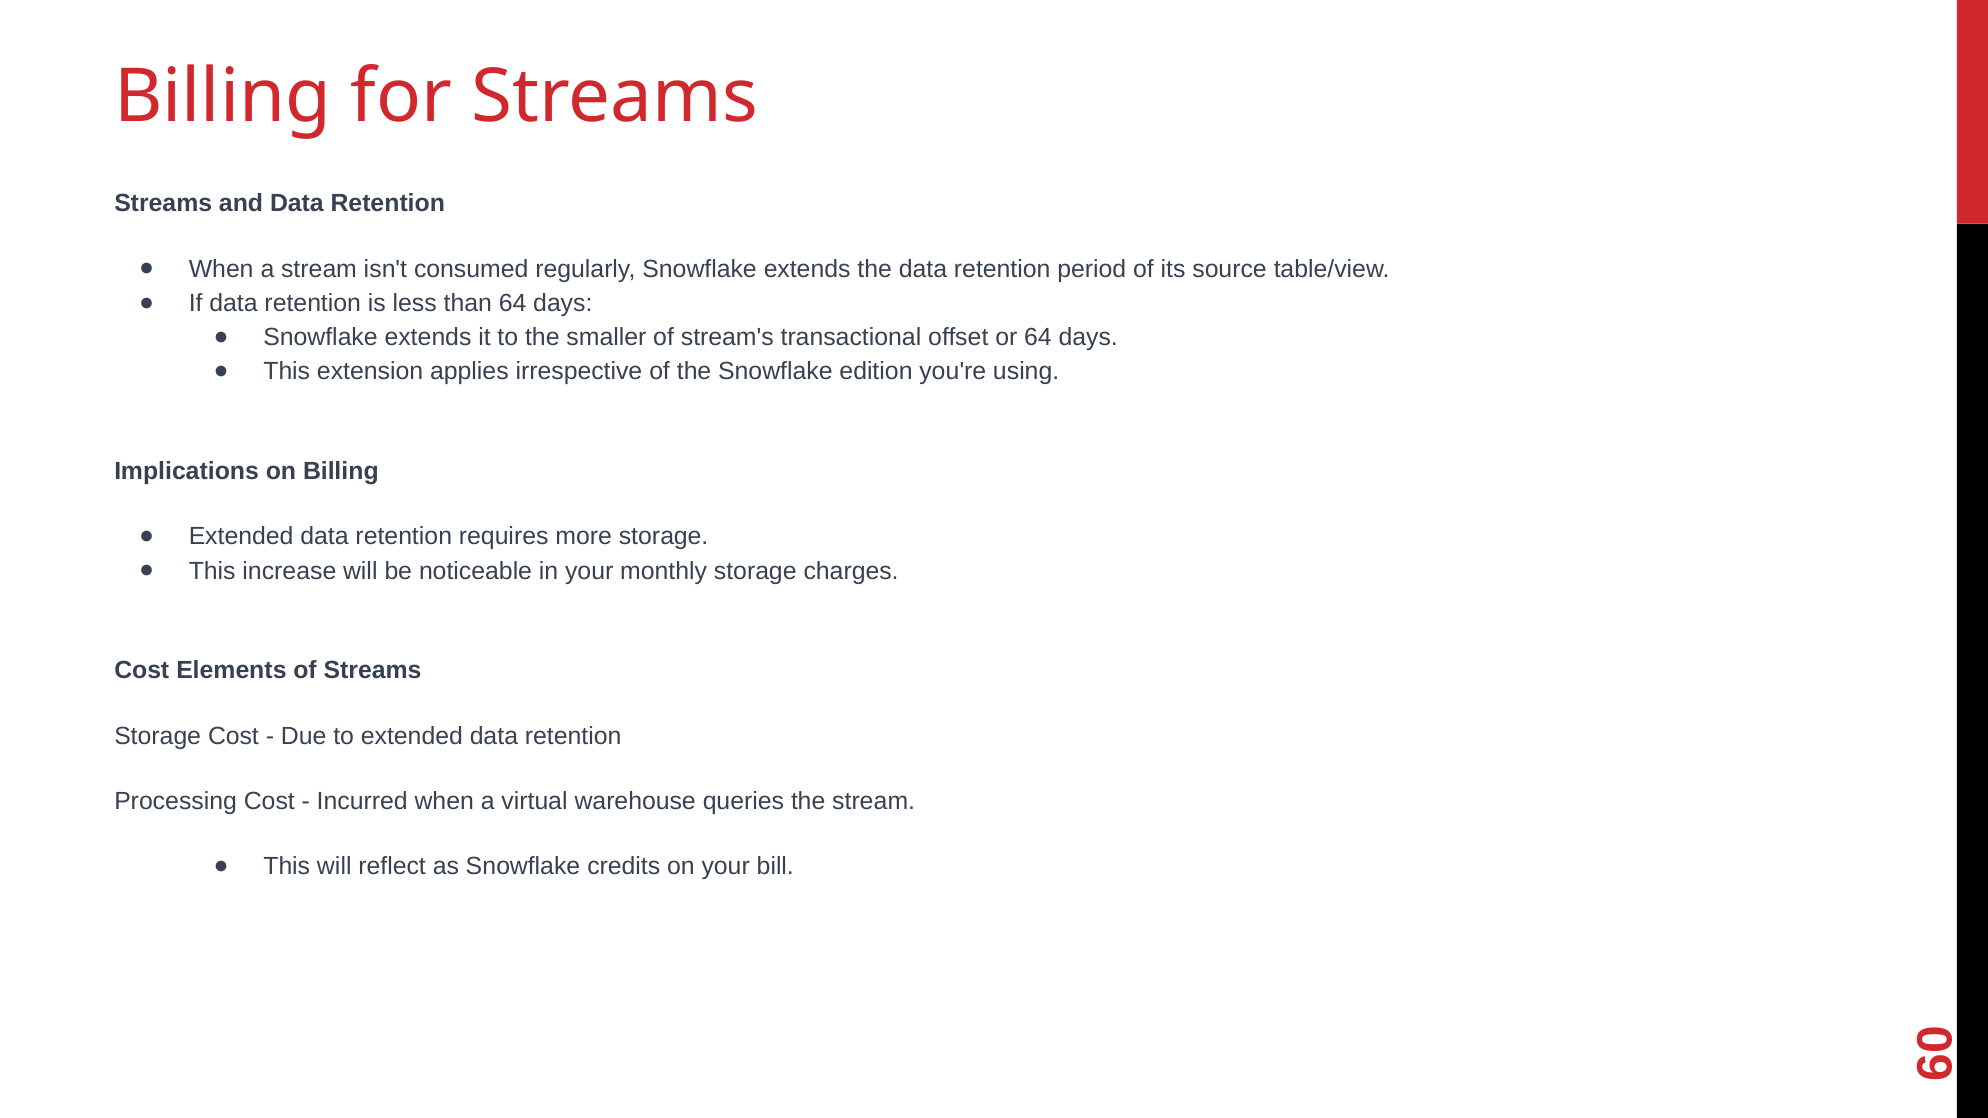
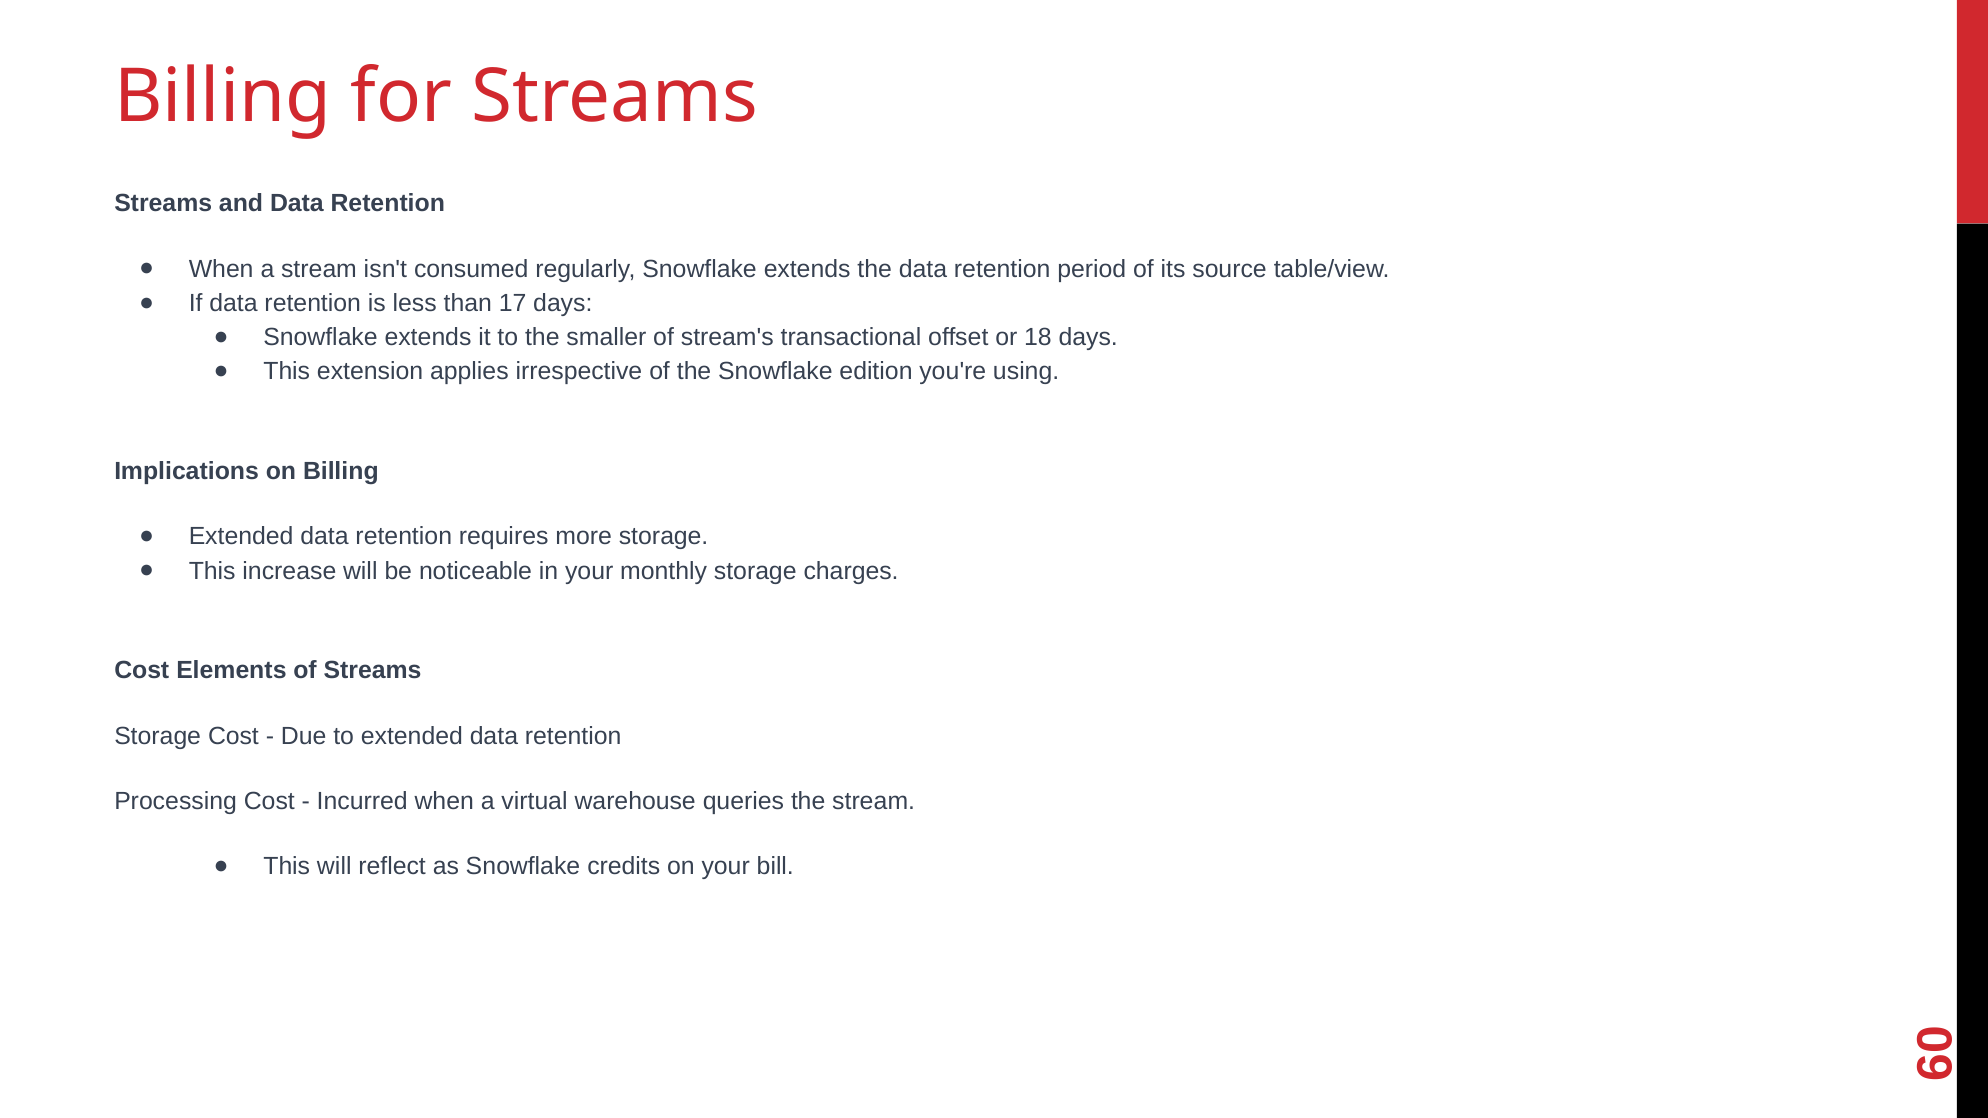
than 64: 64 -> 17 (513, 303)
or 64: 64 -> 18 (1038, 338)
